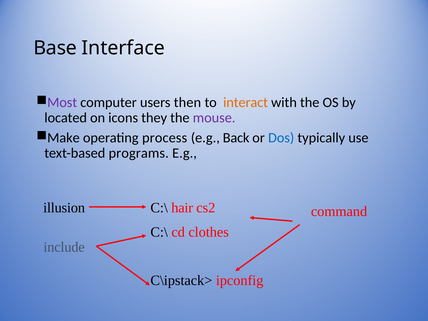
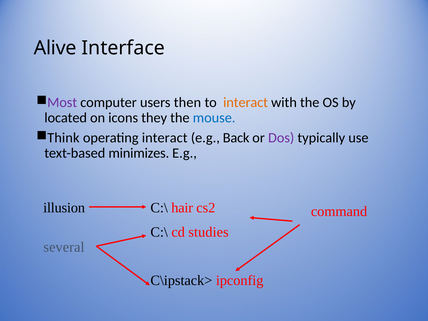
Base: Base -> Alive (55, 48)
mouse colour: purple -> blue (214, 118)
Make: Make -> Think (63, 138)
operating process: process -> interact (165, 138)
Dos colour: blue -> purple (281, 138)
programs: programs -> minimizes (139, 153)
clothes: clothes -> studies (209, 232)
include: include -> several (64, 247)
